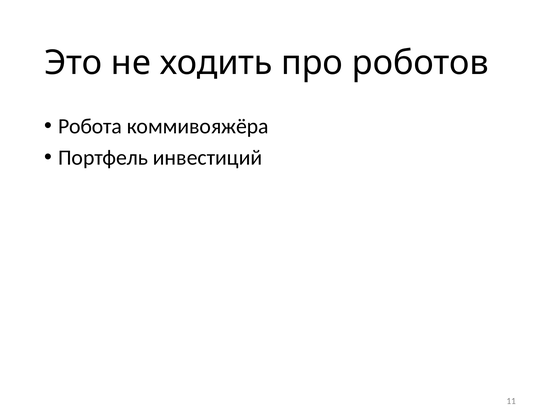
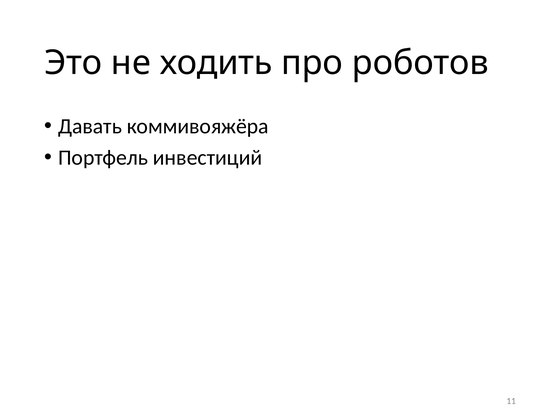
Робота: Робота -> Давать (90, 126)
